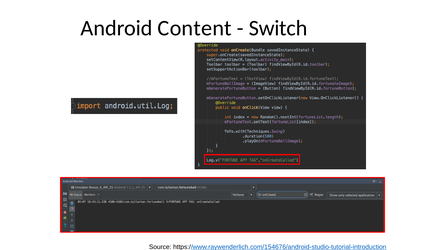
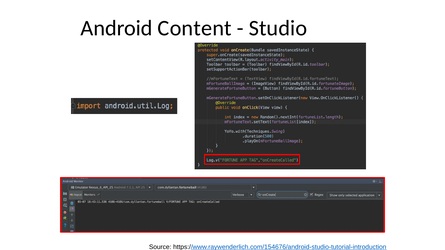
Switch: Switch -> Studio (278, 28)
